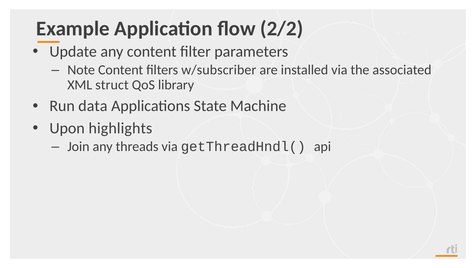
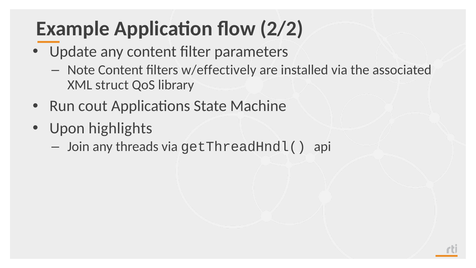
w/subscriber: w/subscriber -> w/effectively (219, 70)
data: data -> cout (93, 106)
